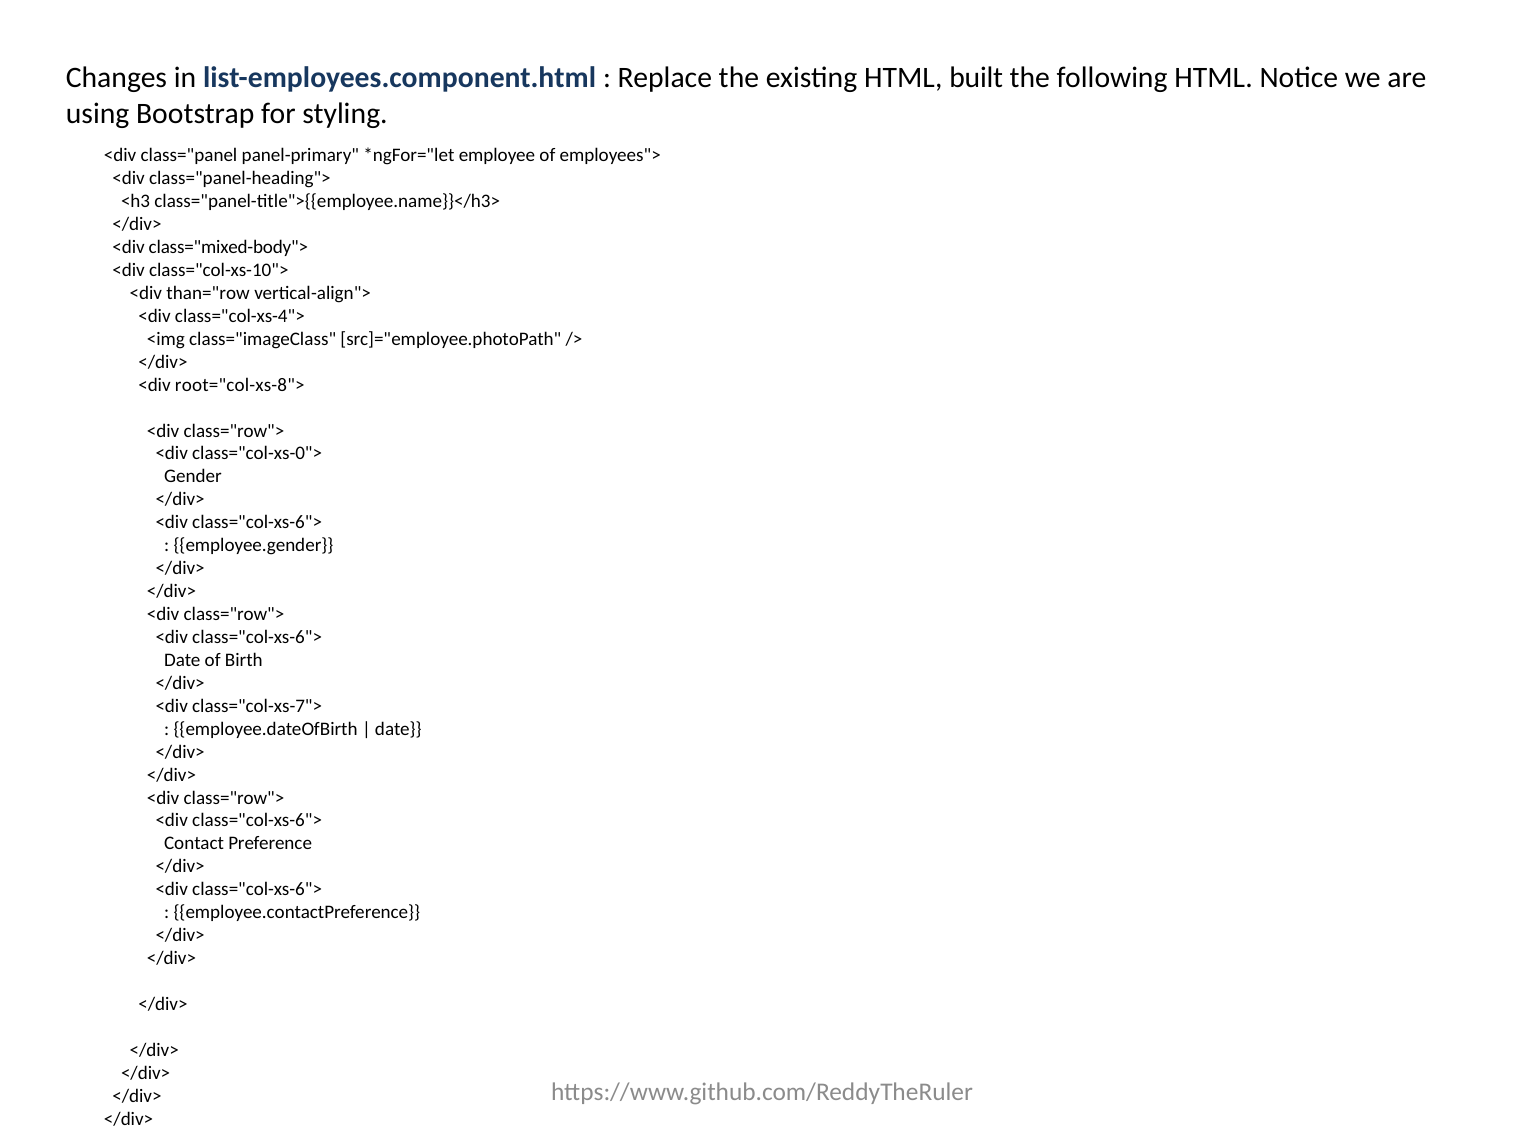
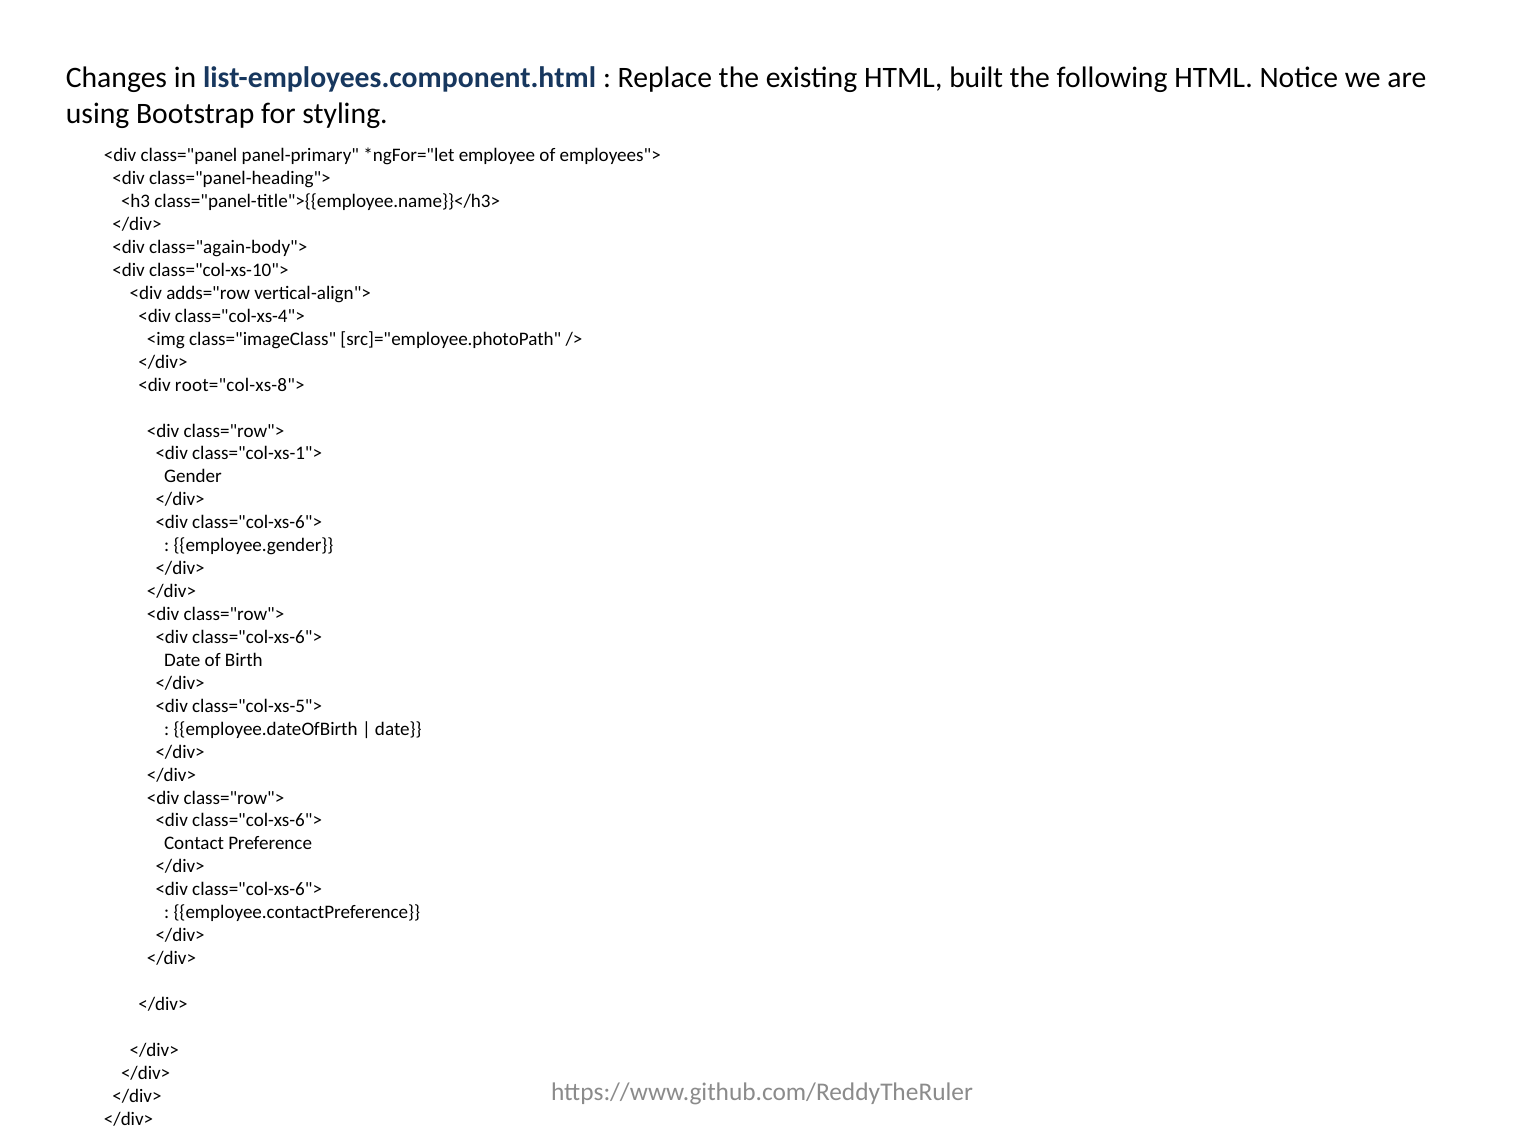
class="mixed-body">: class="mixed-body"> -> class="again-body"> (228, 247)
than="row: than="row -> adds="row (208, 293)
class="col-xs-0">: class="col-xs-0"> -> class="col-xs-1"> (257, 454)
class="col-xs-7">: class="col-xs-7"> -> class="col-xs-5"> (257, 706)
